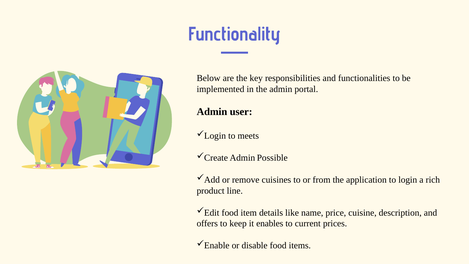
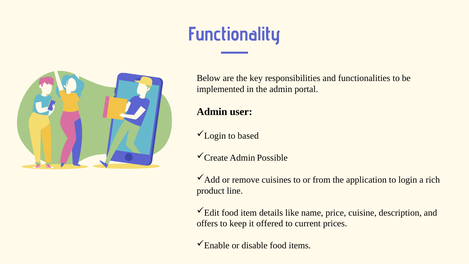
meets: meets -> based (248, 136)
enables: enables -> offered (270, 223)
